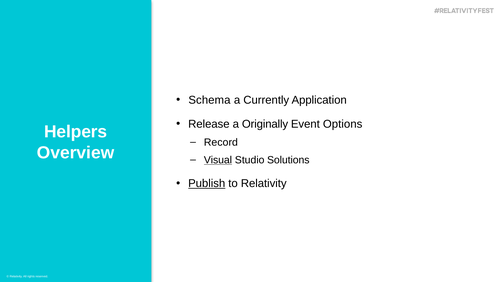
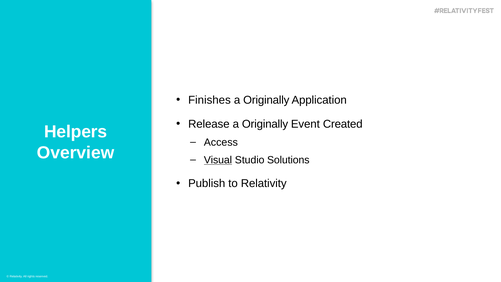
Schema: Schema -> Finishes (209, 100)
Currently: Currently -> Originally (266, 100)
Options: Options -> Created (343, 124)
Record: Record -> Access (221, 142)
Publish underline: present -> none (207, 183)
